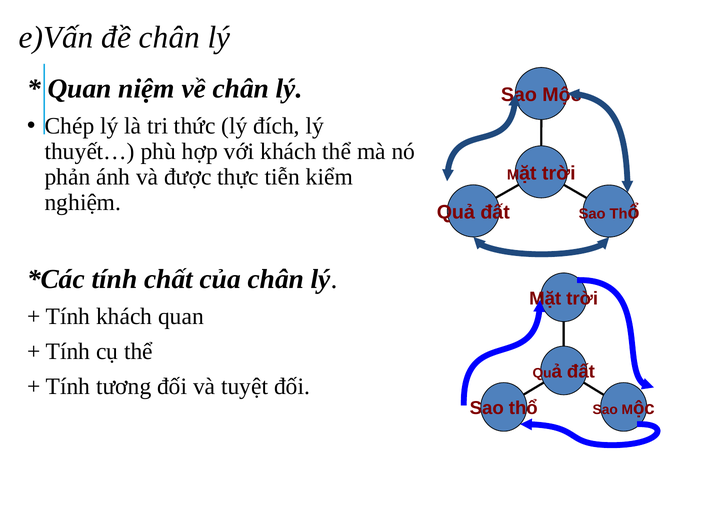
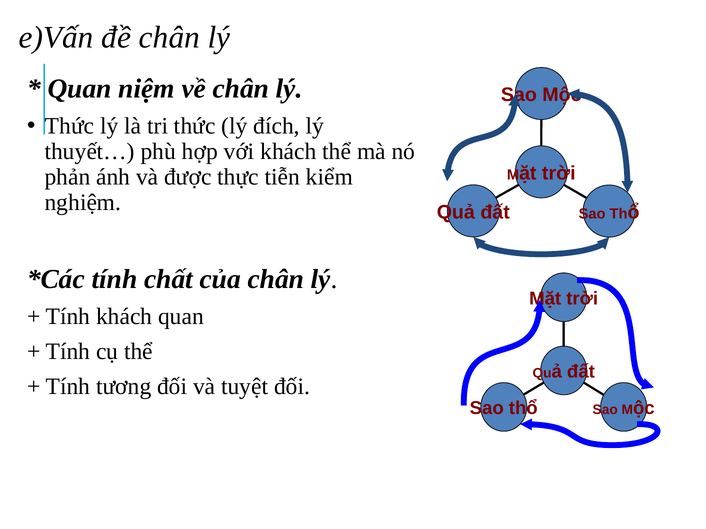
Chép: Chép -> Thức (70, 126)
